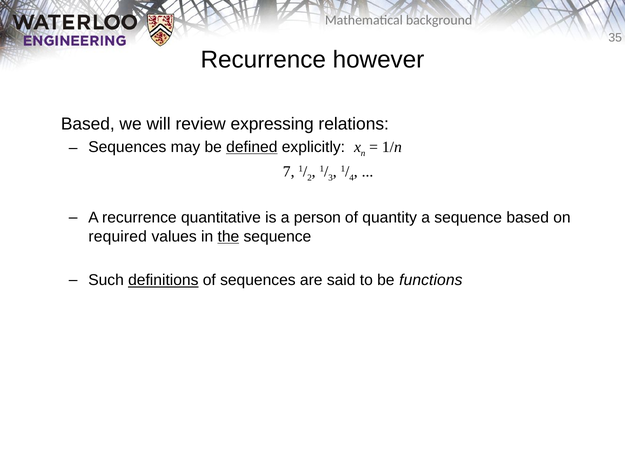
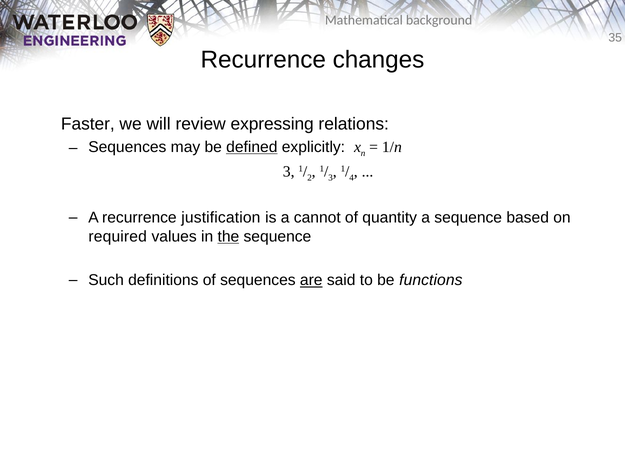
however: however -> changes (378, 60)
Based: Based -> Faster (88, 124)
7: 7 -> 3 (289, 171)
quantitative: quantitative -> justification (221, 218)
person: person -> cannot (317, 218)
definitions underline: present -> none (163, 280)
are underline: none -> present (311, 280)
